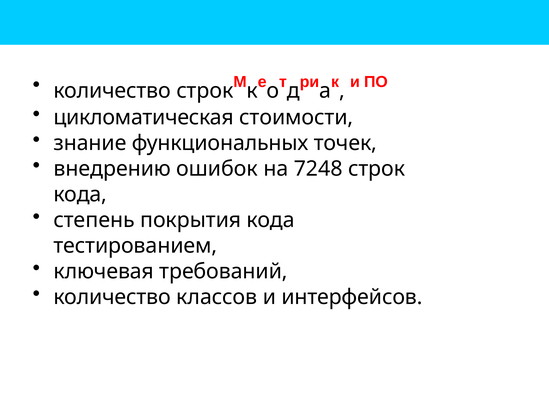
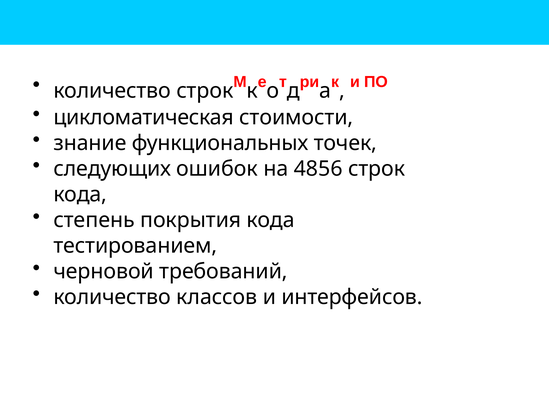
внедрению: внедрению -> следующих (112, 169)
7248: 7248 -> 4856 (318, 169)
ключевая: ключевая -> черновой (104, 271)
